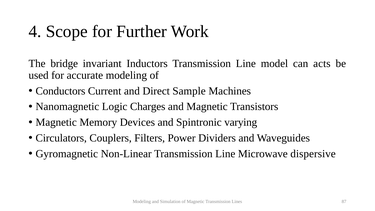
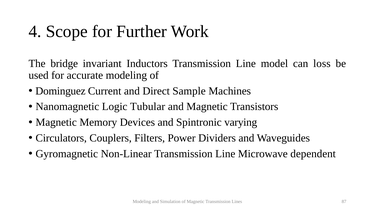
acts: acts -> loss (322, 63)
Conductors: Conductors -> Dominguez (60, 91)
Charges: Charges -> Tubular (148, 107)
dispersive: dispersive -> dependent (313, 154)
